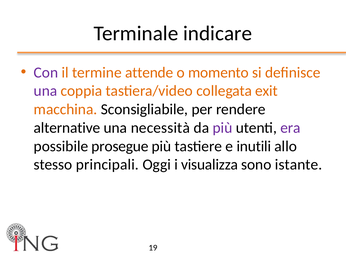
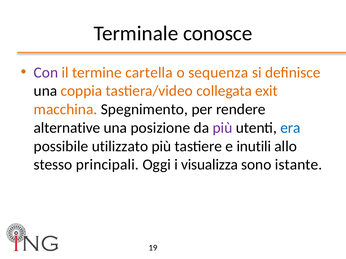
indicare: indicare -> conosce (218, 33)
attende: attende -> cartella (149, 73)
momento: momento -> sequenza (218, 73)
una colour: purple -> black (45, 91)
Sconsigliabile: Sconsigliabile -> Spegnimento (144, 110)
necessità: necessità -> posizione (160, 128)
era colour: purple -> blue (290, 128)
prosegue: prosegue -> utilizzato (120, 146)
